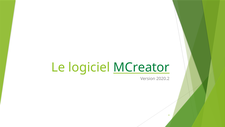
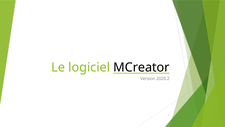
MCreator colour: green -> black (141, 67)
